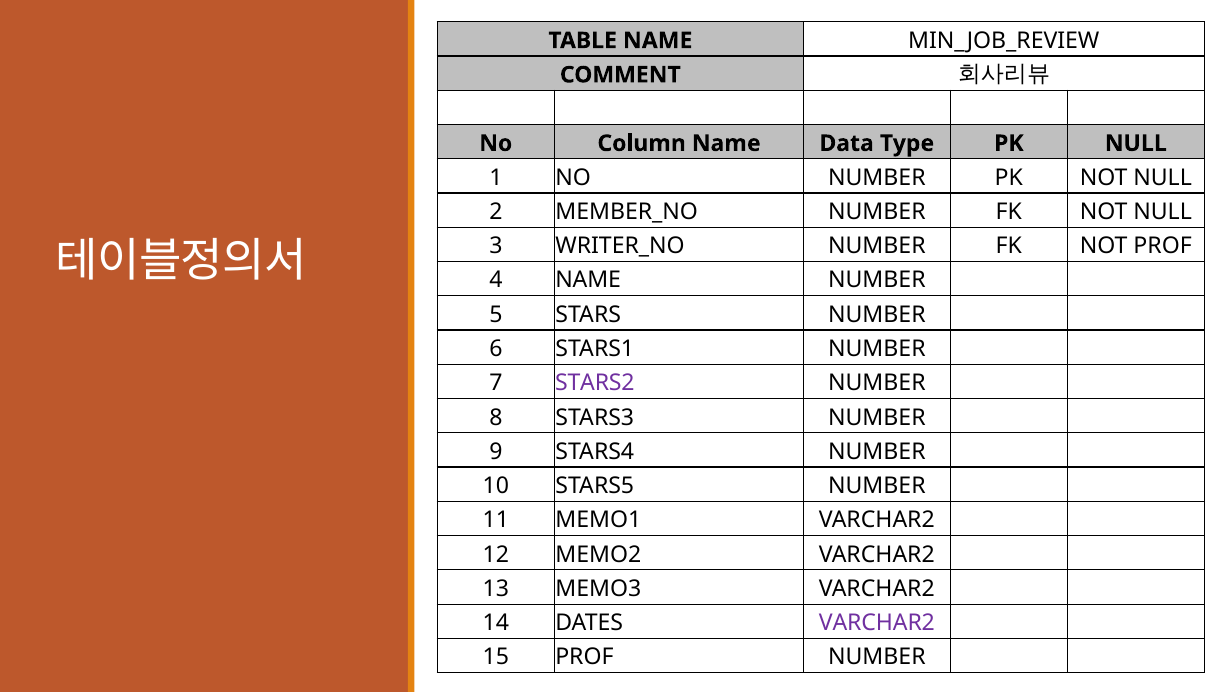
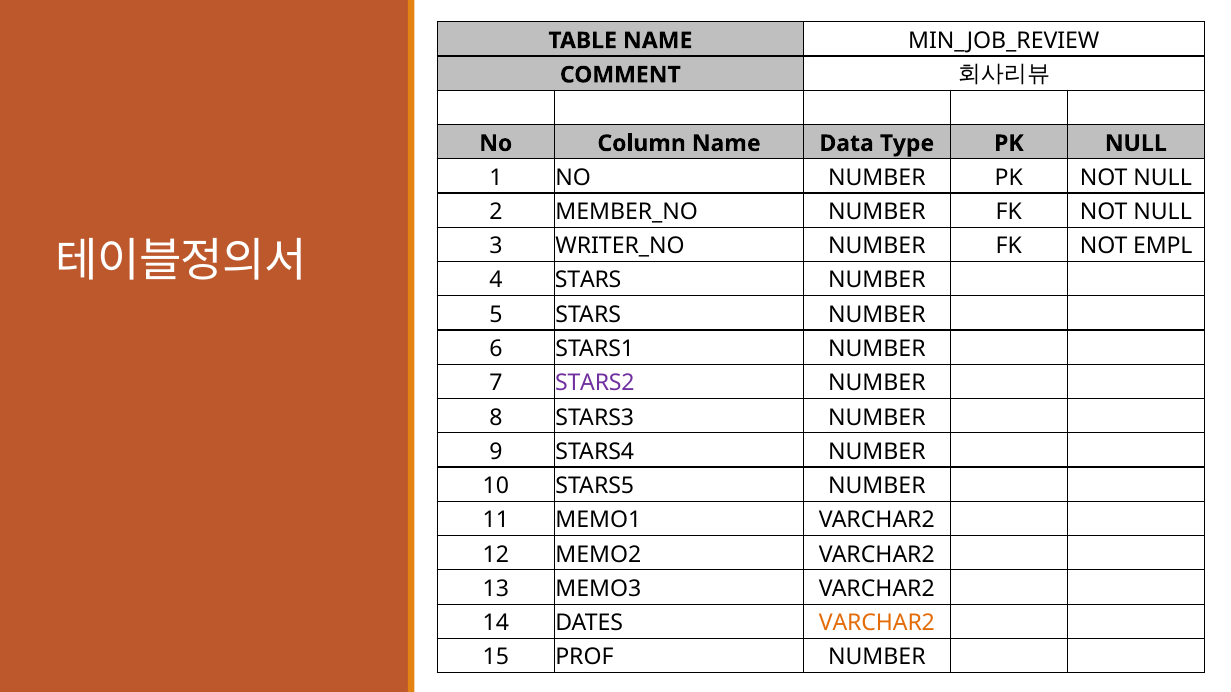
NOT PROF: PROF -> EMPL (1163, 246)
4 NAME: NAME -> STARS (588, 281)
VARCHAR2 colour: purple -> orange (877, 623)
